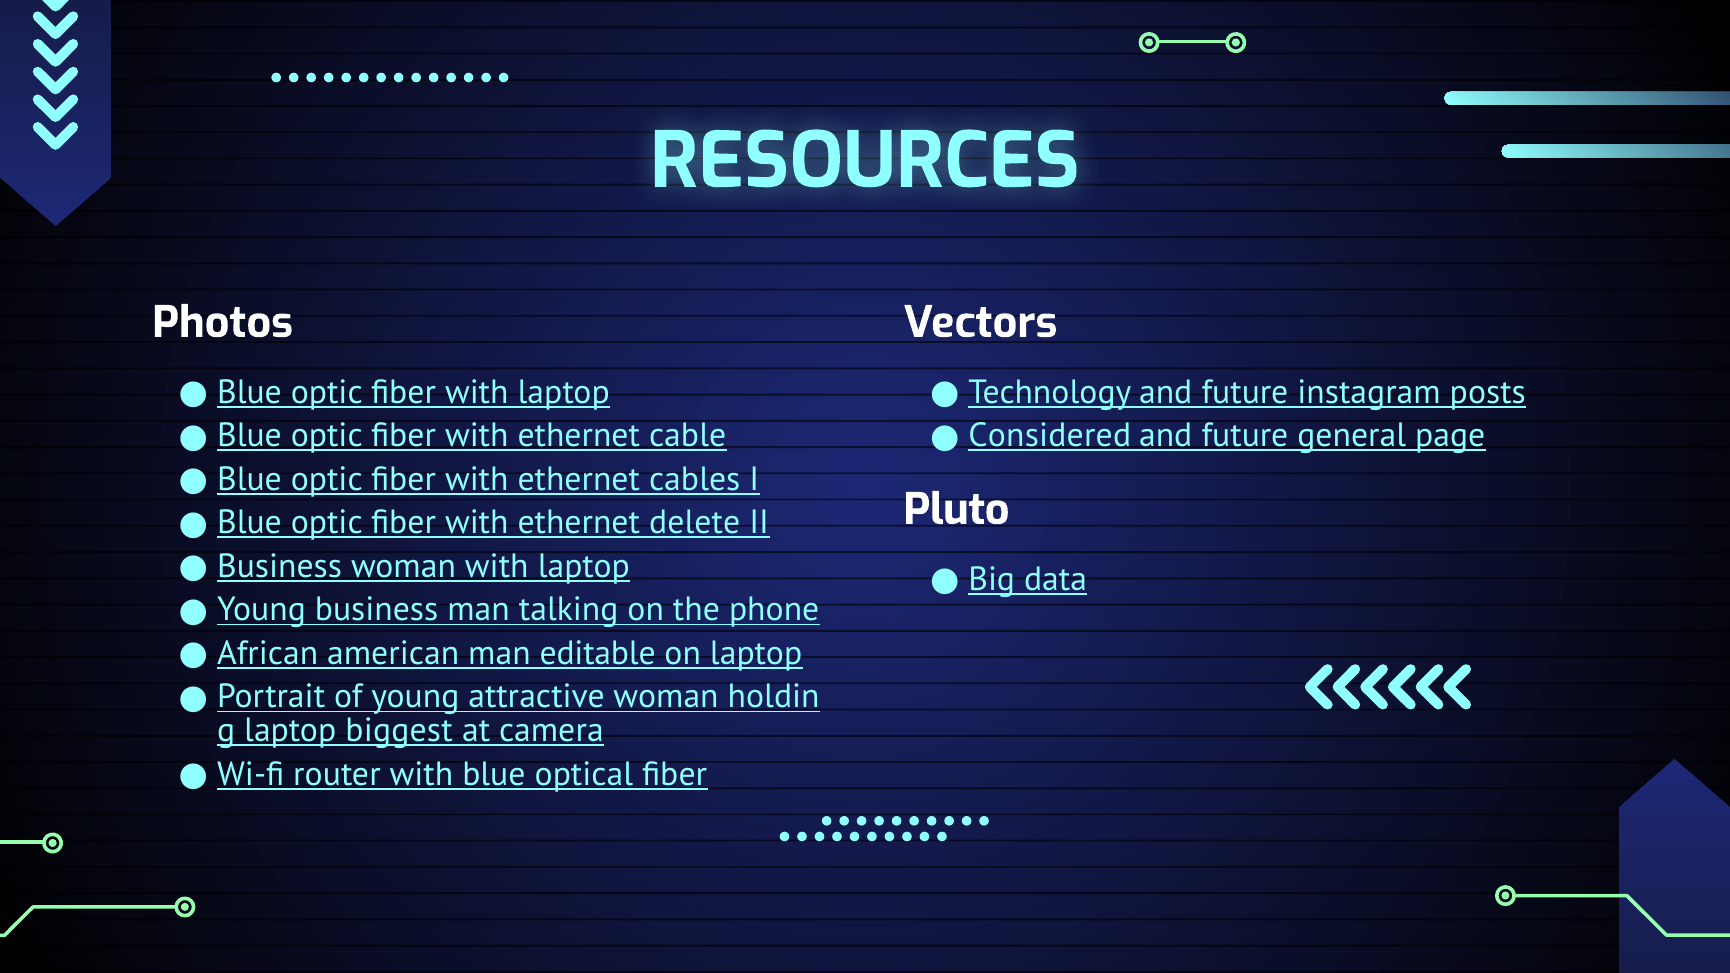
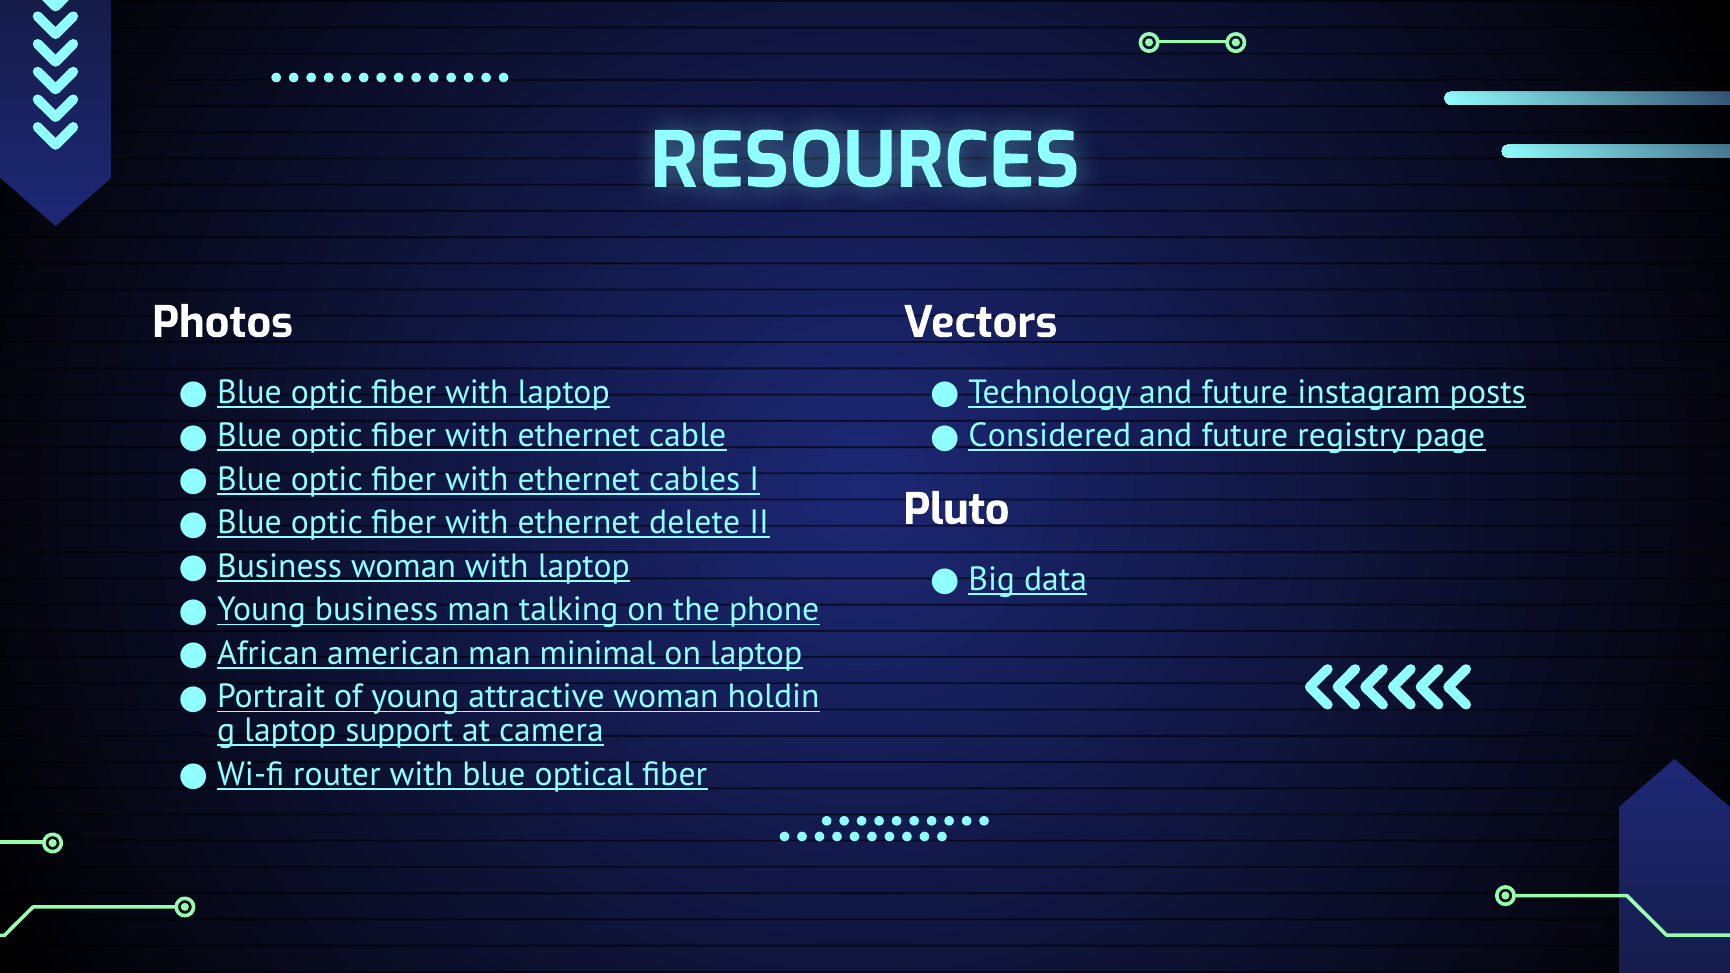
general: general -> registry (1352, 436)
editable: editable -> minimal (598, 653)
biggest: biggest -> support (399, 731)
